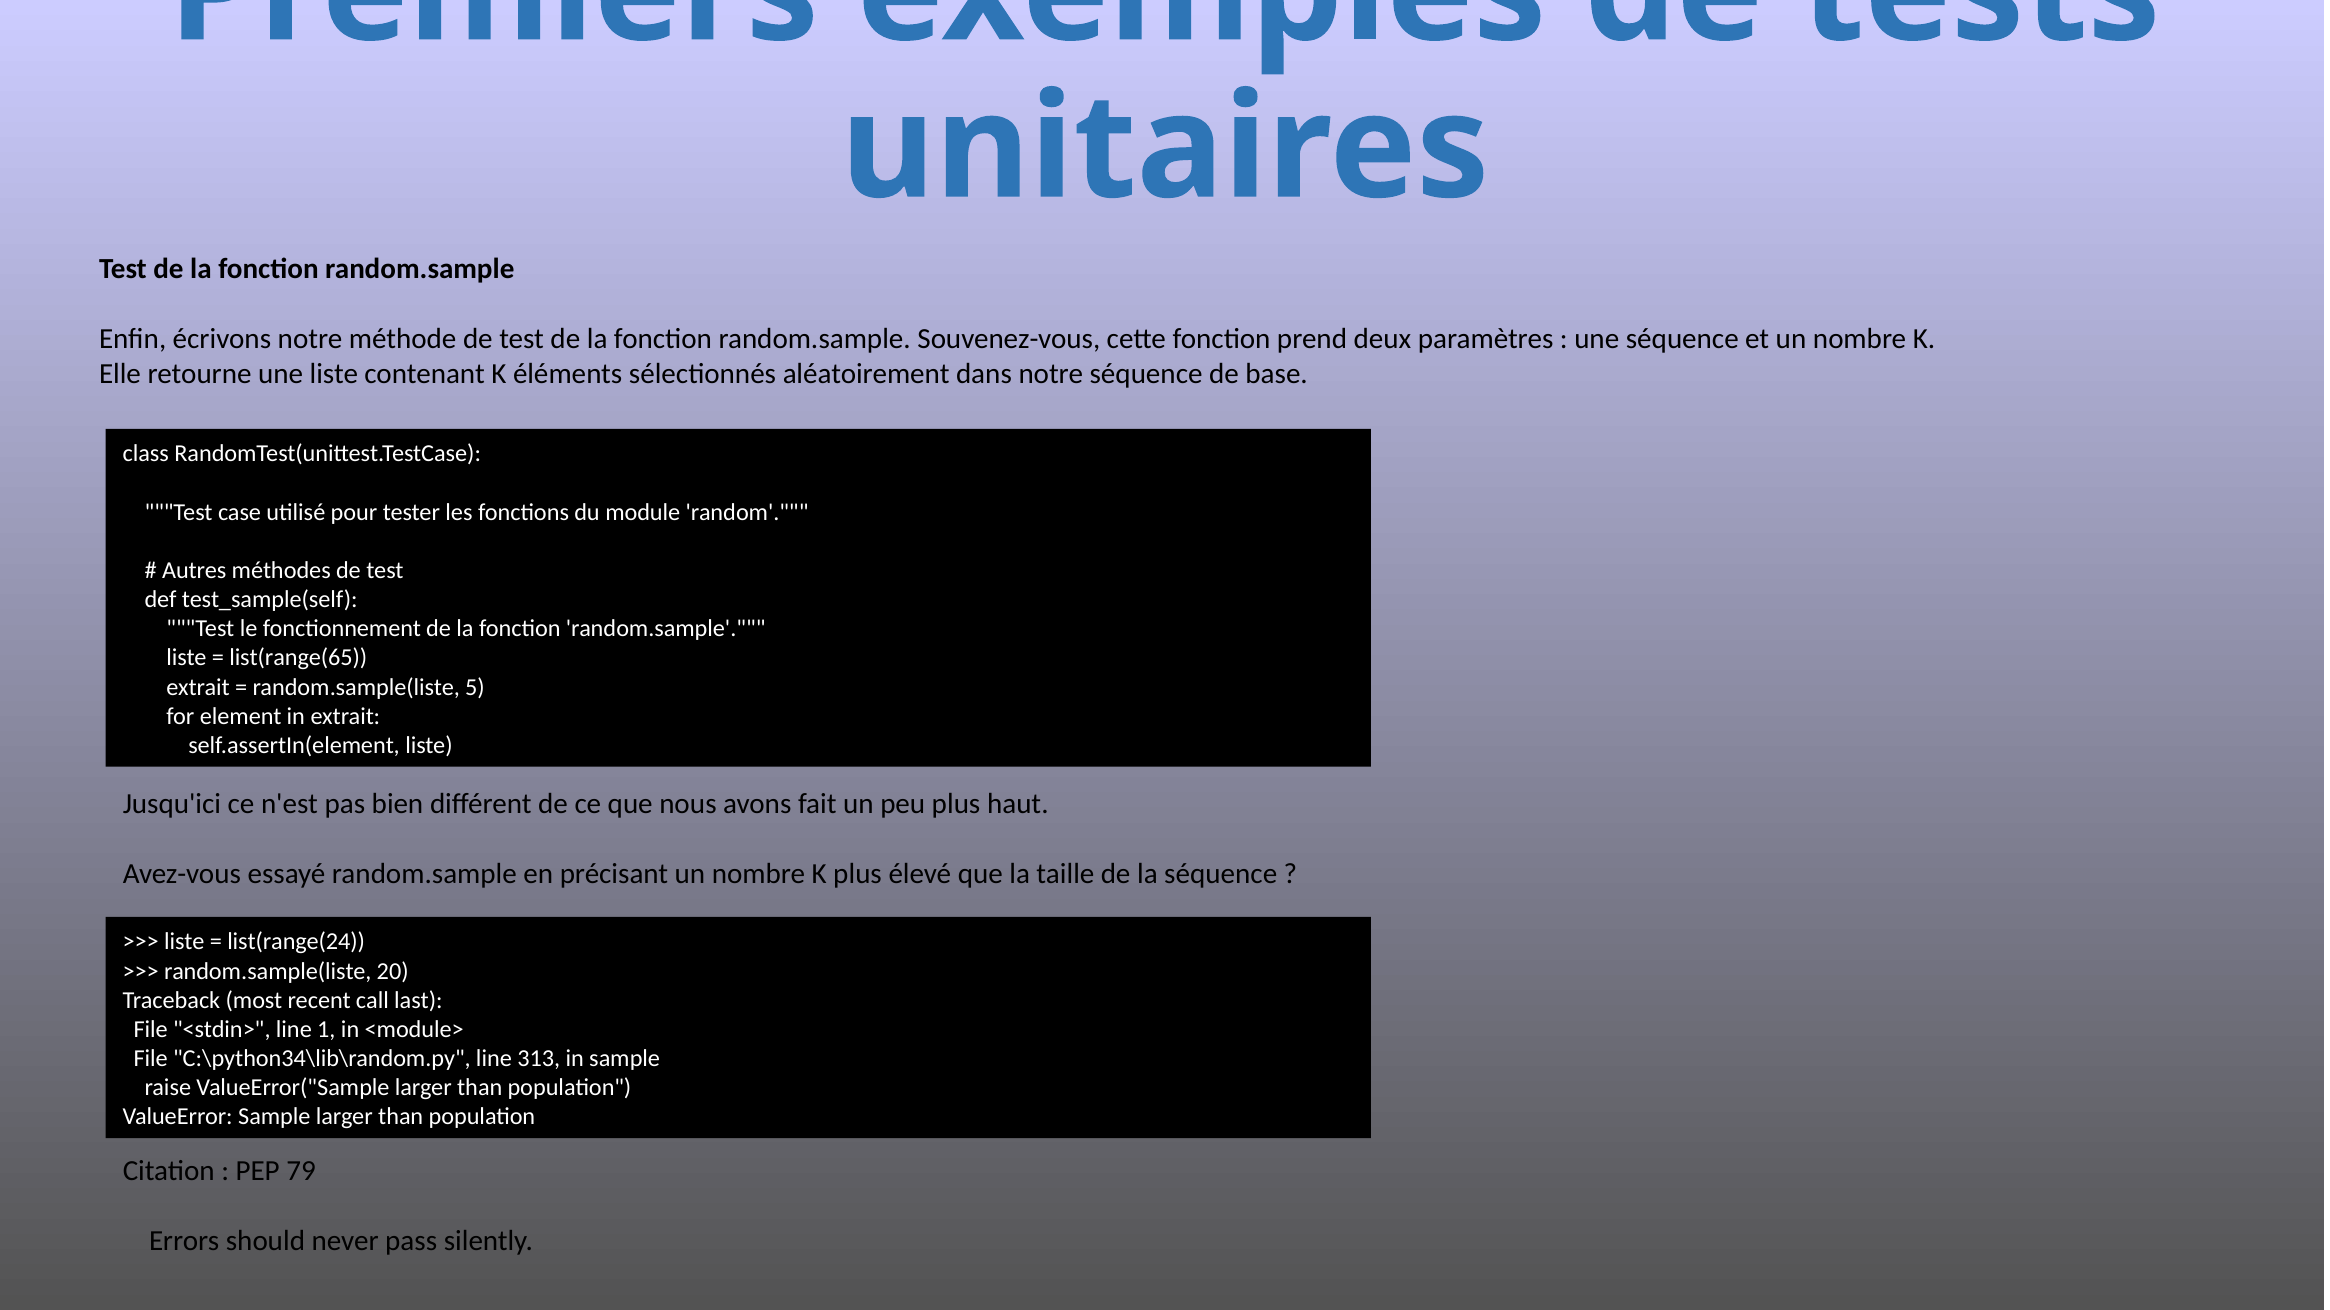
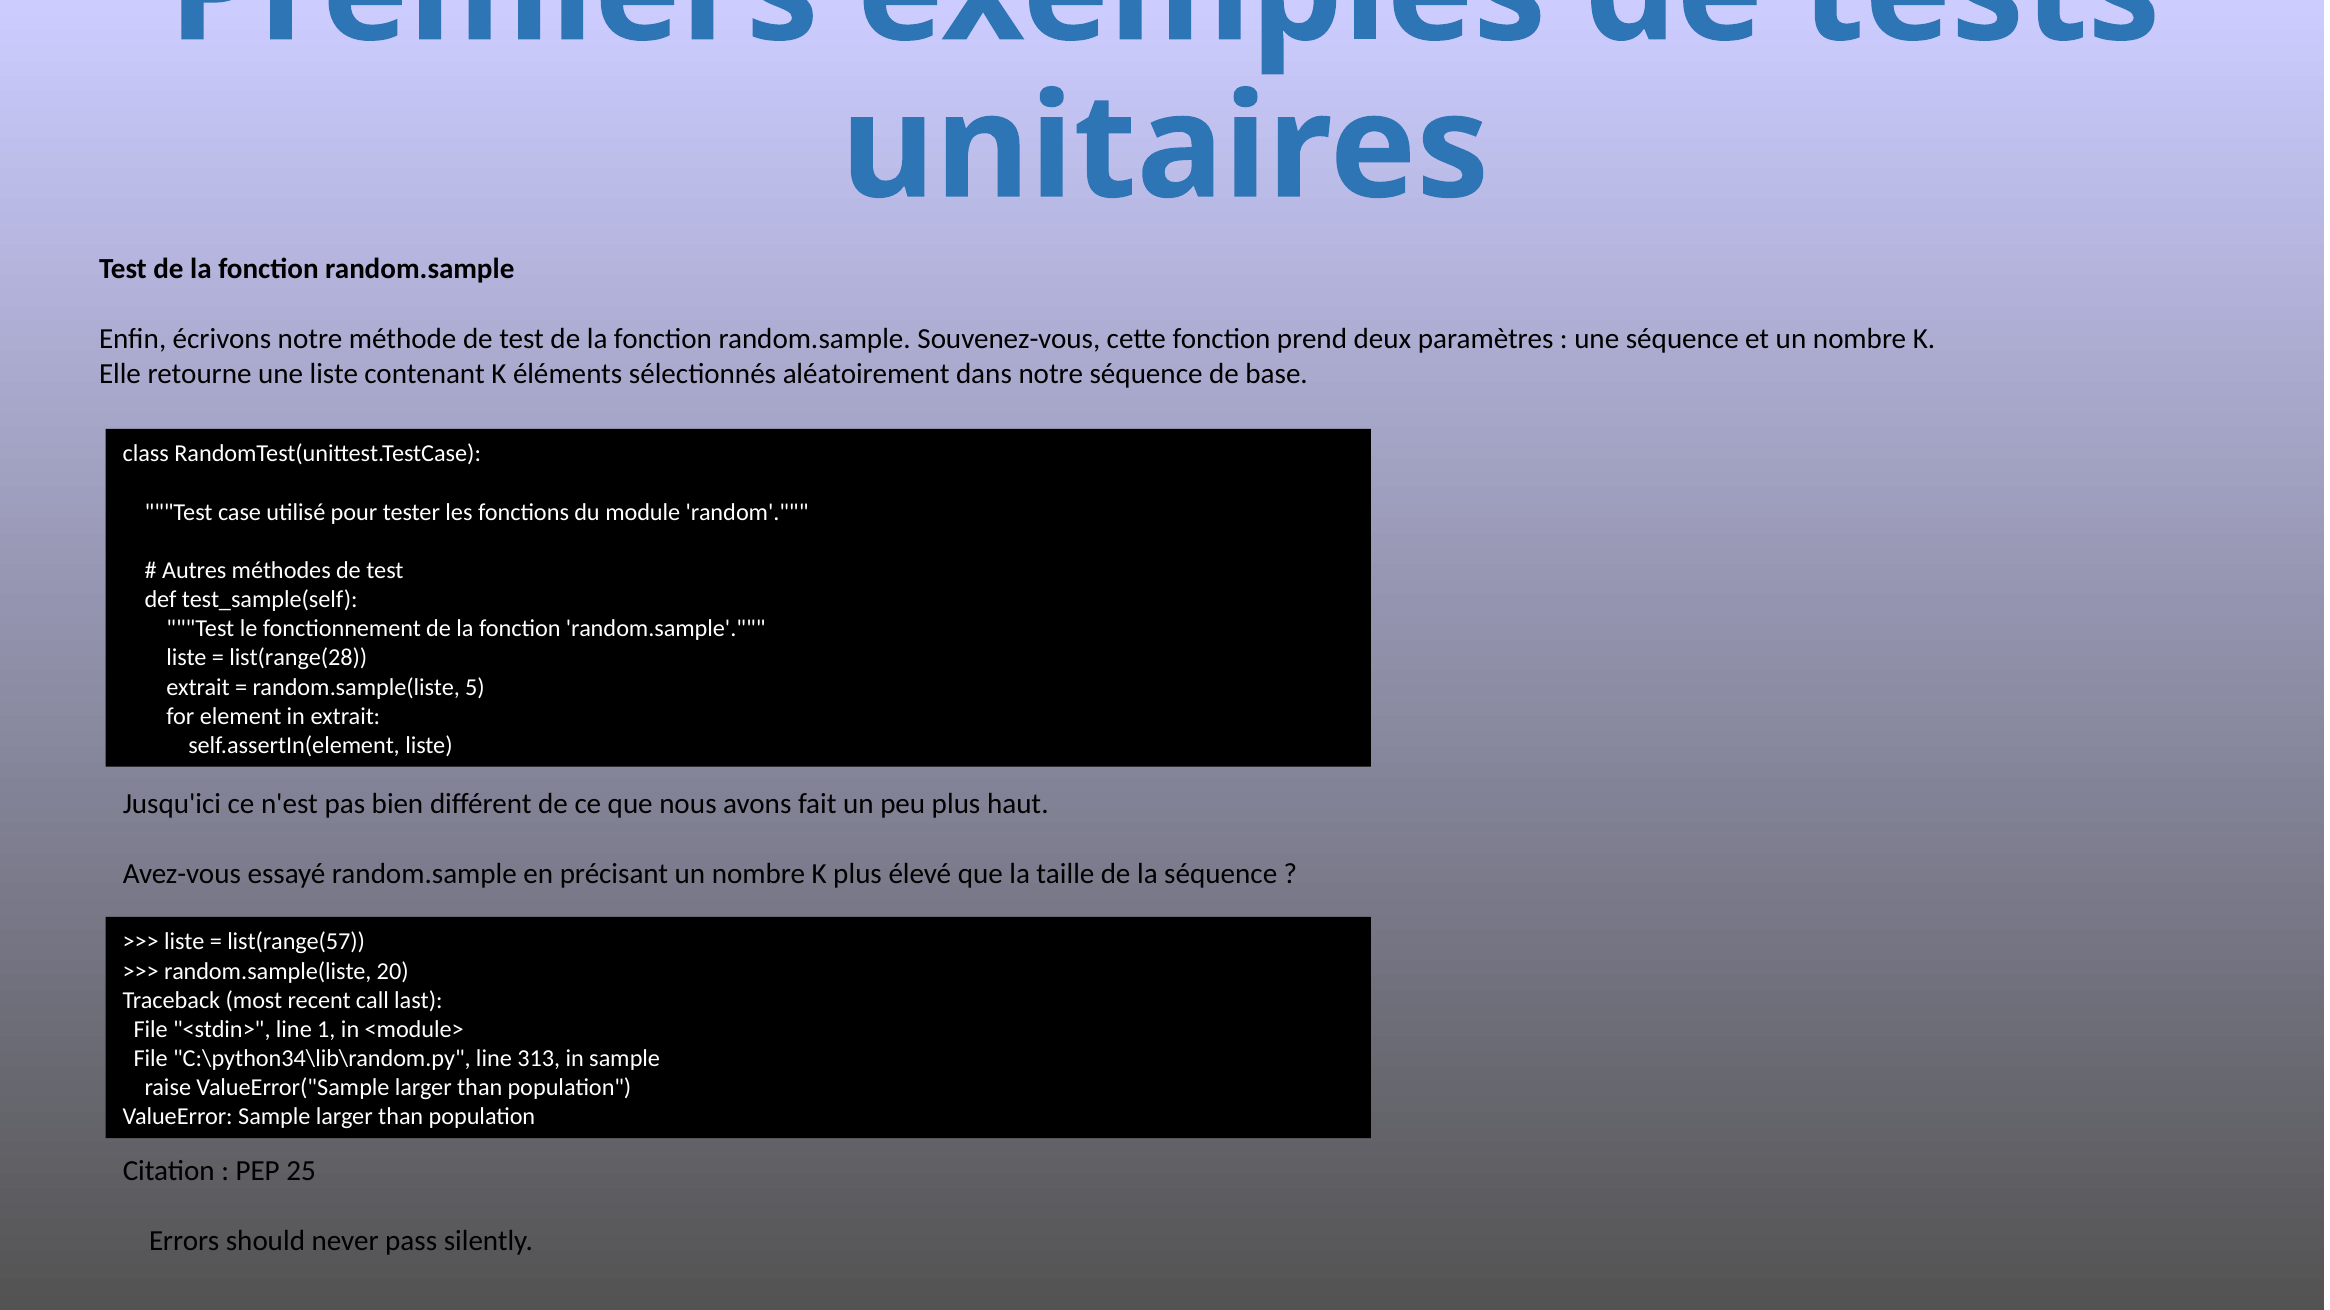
list(range(65: list(range(65 -> list(range(28 (298, 658)
list(range(24: list(range(24 -> list(range(57 (296, 942)
79: 79 -> 25 (301, 1172)
